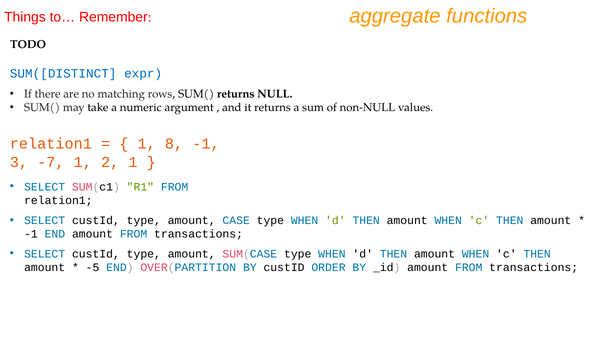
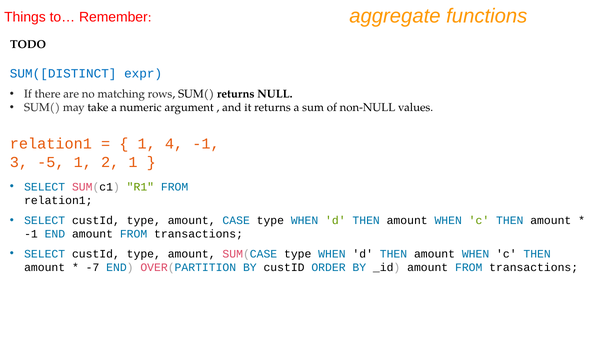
8: 8 -> 4 (174, 144)
-7: -7 -> -5 (51, 162)
-5: -5 -> -7 (93, 267)
